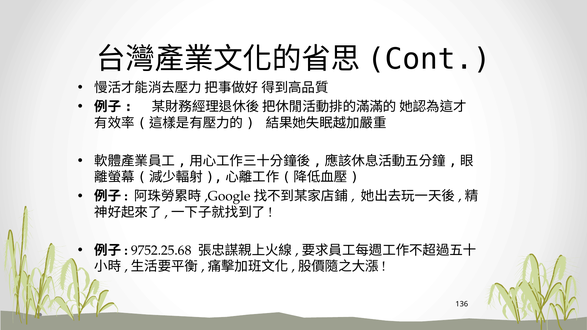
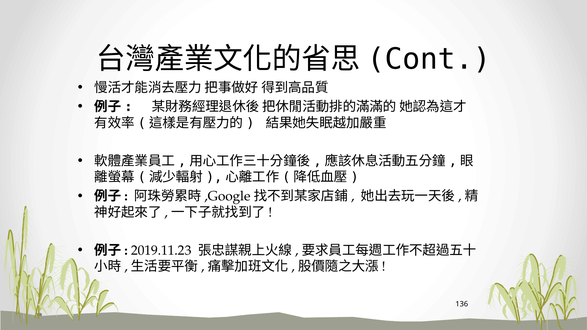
9752.25.68: 9752.25.68 -> 2019.11.23 (161, 251)
